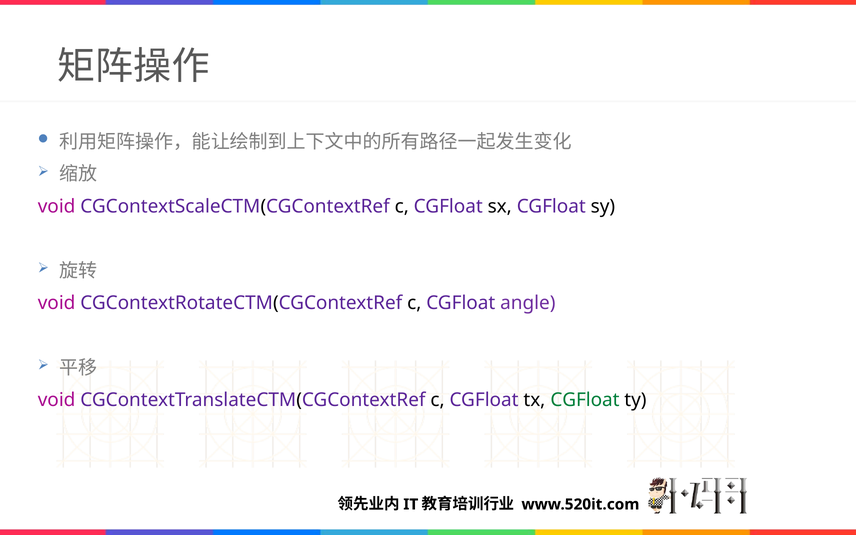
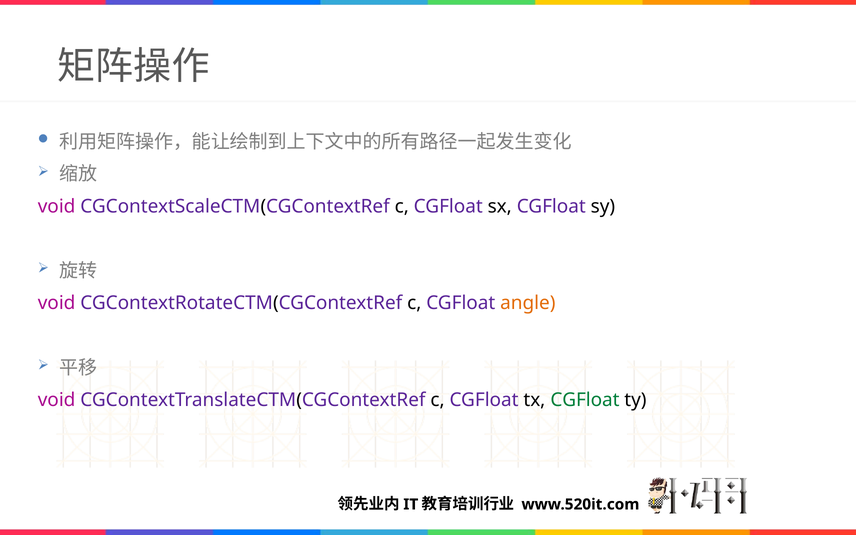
angle colour: purple -> orange (528, 303)
